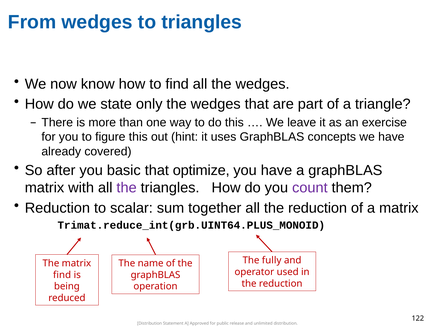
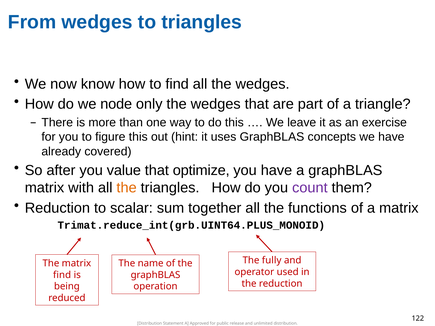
state: state -> node (116, 104)
basic: basic -> value (124, 170)
the colour: purple -> orange (127, 188)
all the reduction: reduction -> functions (317, 208)
